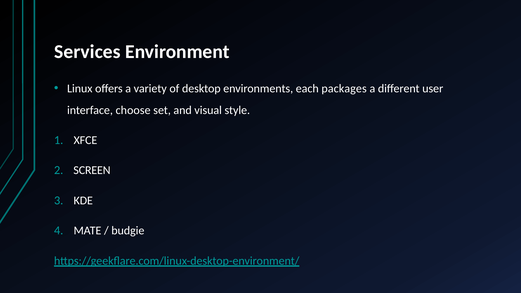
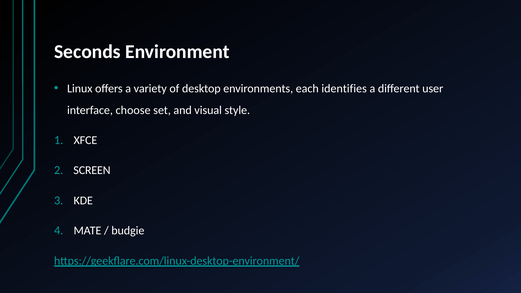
Services: Services -> Seconds (87, 52)
packages: packages -> identifies (344, 89)
